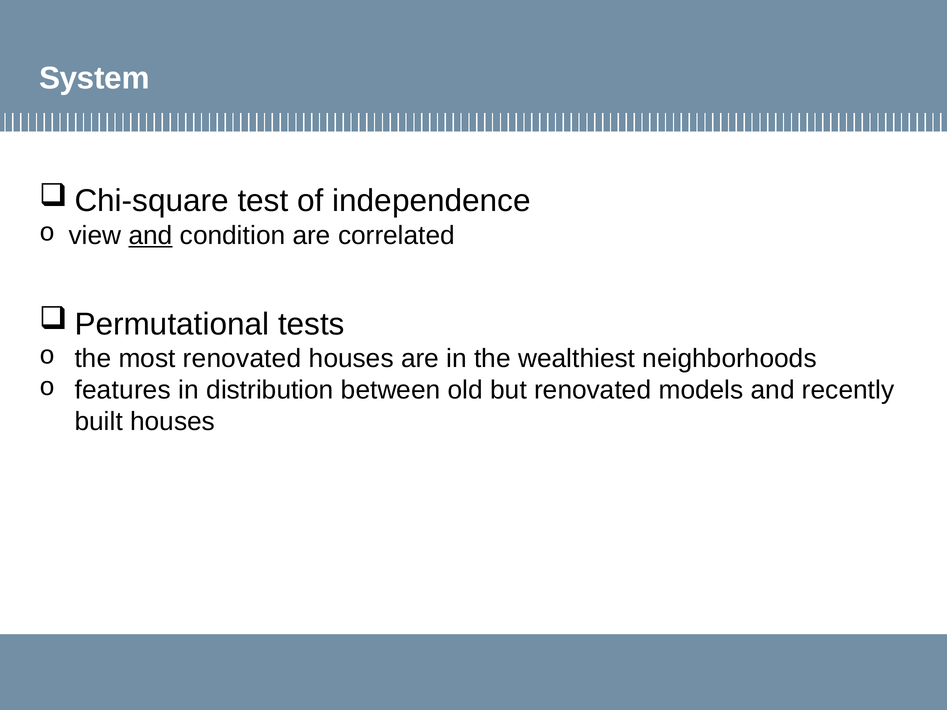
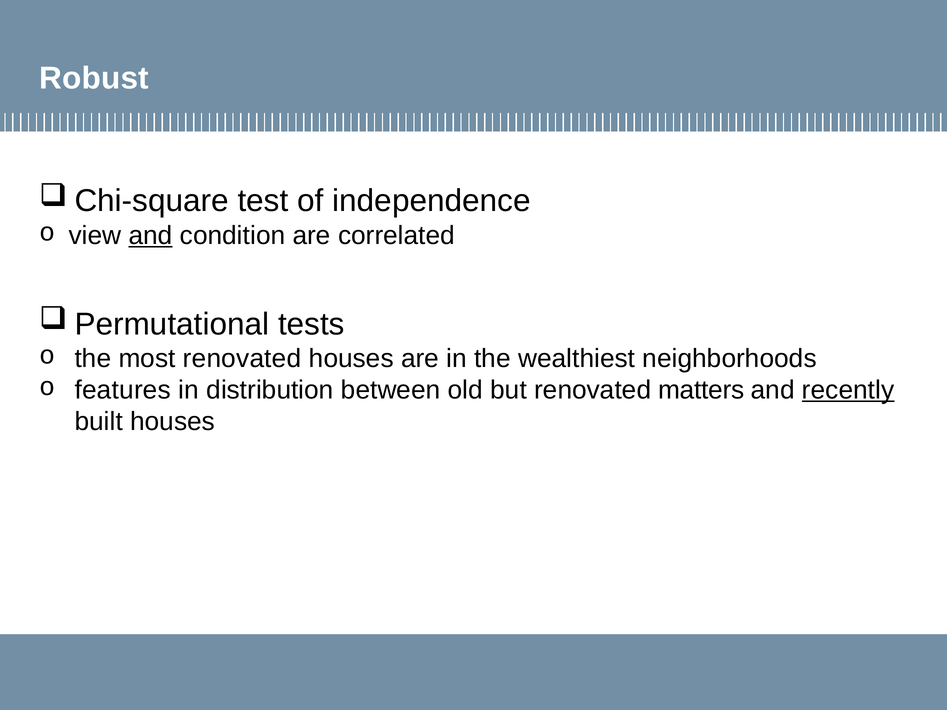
System: System -> Robust (94, 78)
models: models -> matters (701, 390)
recently underline: none -> present (848, 390)
